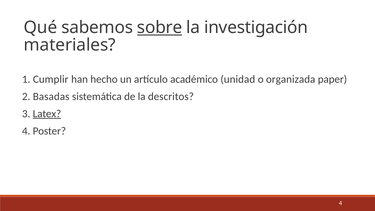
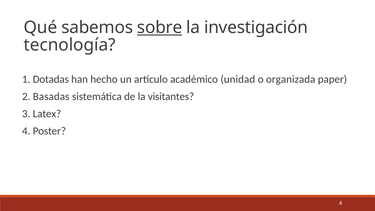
materiales: materiales -> tecnología (70, 45)
Cumplir: Cumplir -> Dotadas (51, 79)
descritos: descritos -> visitantes (171, 96)
Latex underline: present -> none (47, 114)
